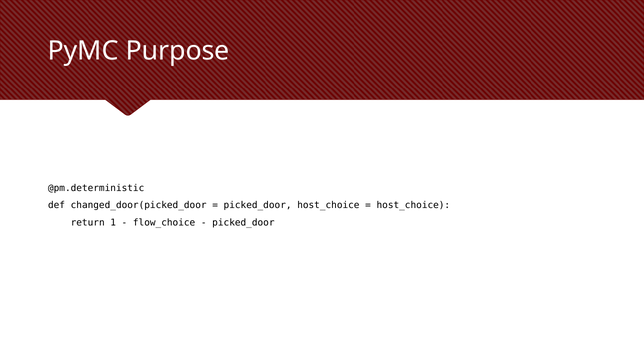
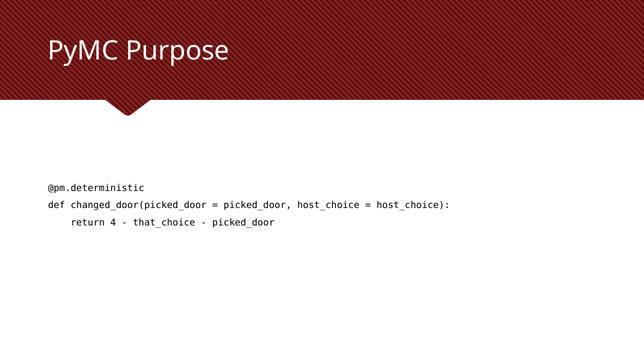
1: 1 -> 4 (113, 223)
flow_choice: flow_choice -> that_choice (164, 223)
